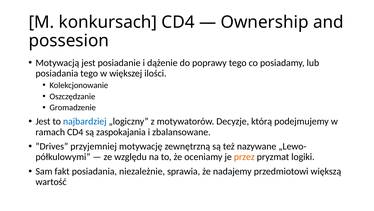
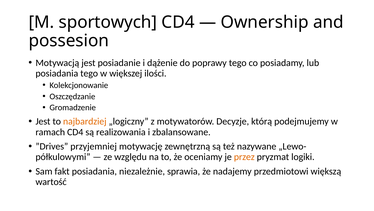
konkursach: konkursach -> sportowych (108, 22)
najbardziej colour: blue -> orange (85, 121)
zaspokajania: zaspokajania -> realizowania (121, 132)
